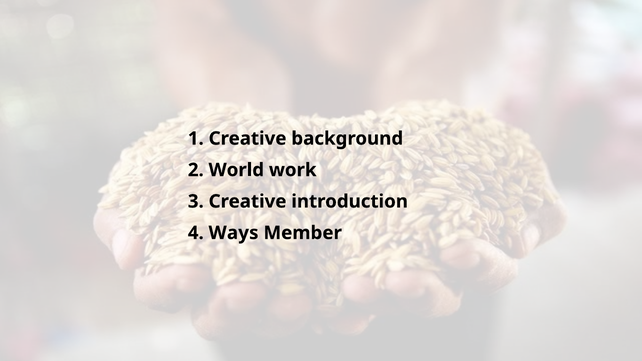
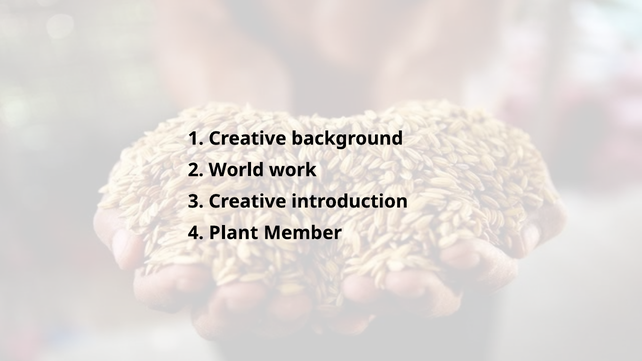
Ways: Ways -> Plant (234, 233)
